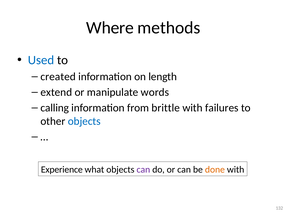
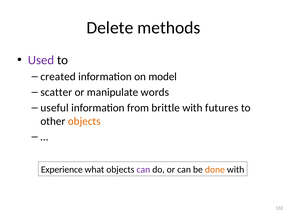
Where: Where -> Delete (110, 28)
Used colour: blue -> purple (41, 60)
length: length -> model (163, 77)
extend: extend -> scatter (56, 92)
calling: calling -> useful (55, 108)
failures: failures -> futures (222, 108)
objects colour: blue -> orange (84, 121)
